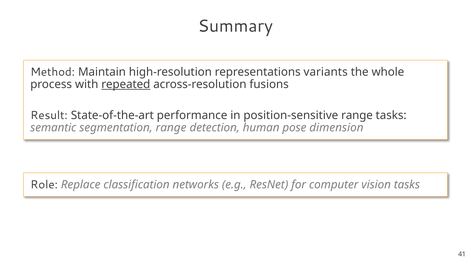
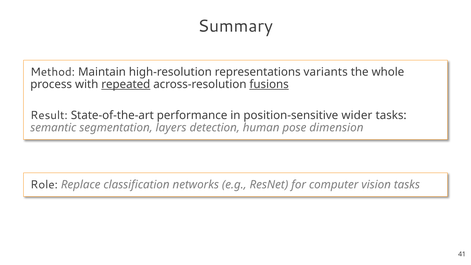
fusions underline: none -> present (269, 84)
position-sensitive range: range -> wider (357, 115)
segmentation range: range -> layers (171, 128)
